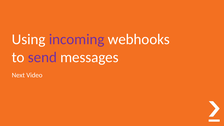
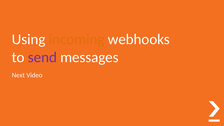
incoming colour: purple -> orange (77, 39)
